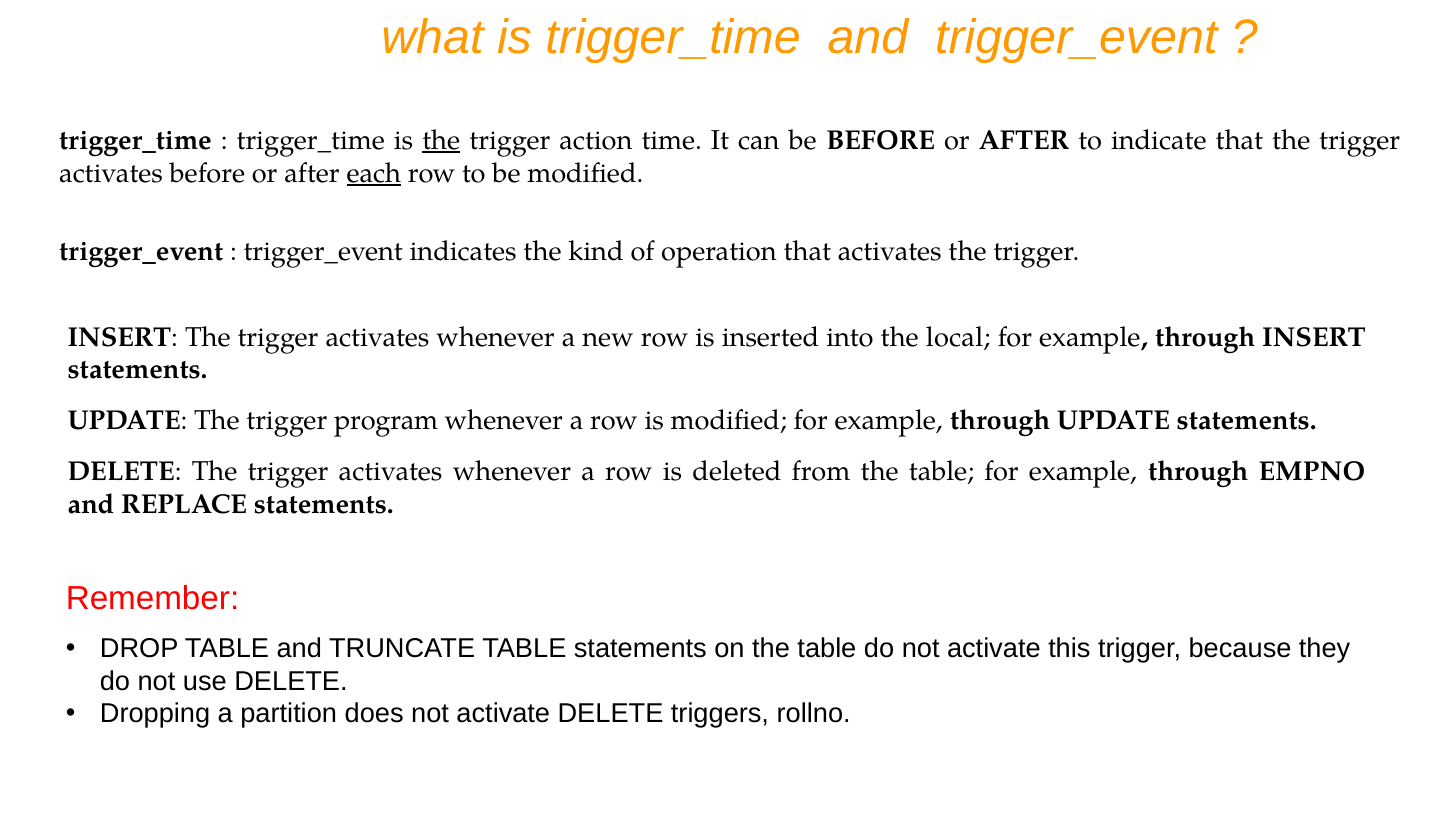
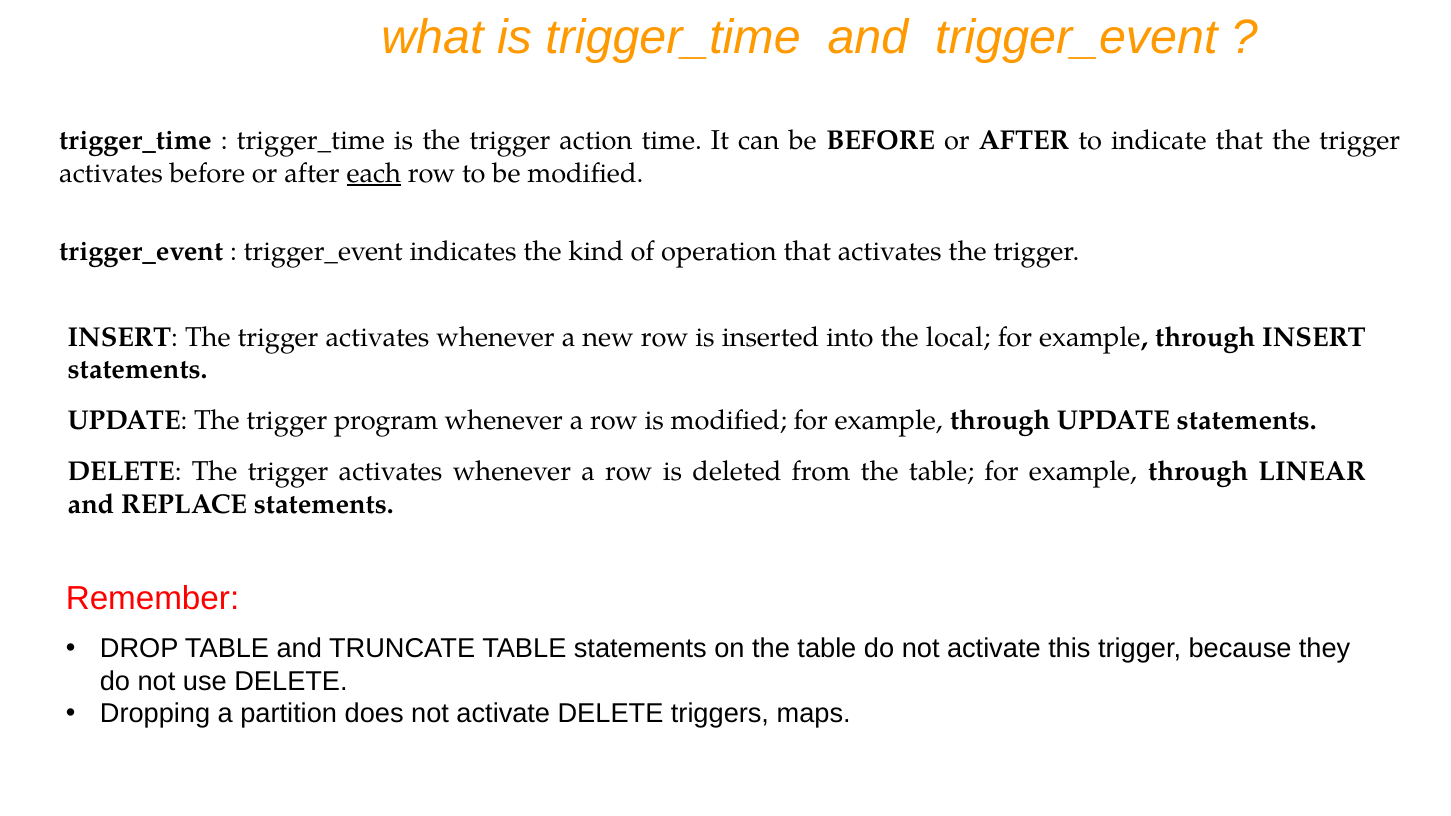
the underline: present -> none (441, 140)
EMPNO: EMPNO -> LINEAR (1312, 472)
rollno: rollno -> maps (814, 714)
